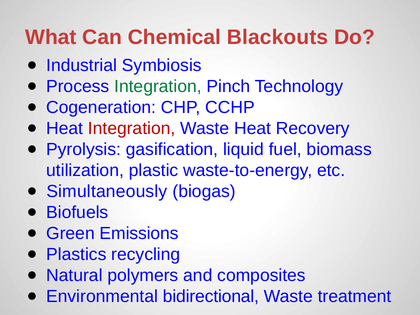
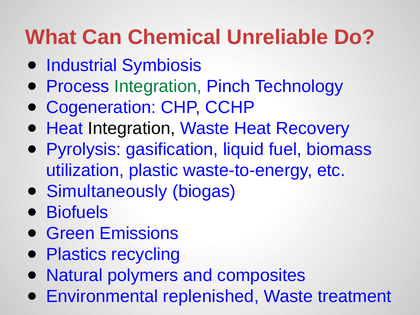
Blackouts: Blackouts -> Unreliable (278, 37)
Integration colour: red -> black (132, 128)
bidirectional: bidirectional -> replenished (211, 296)
